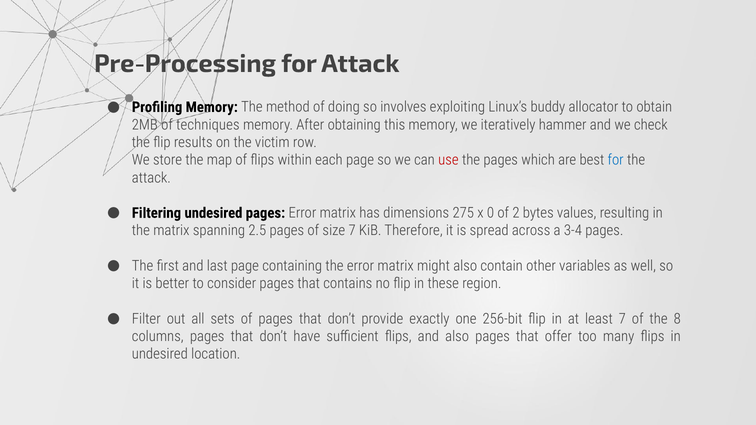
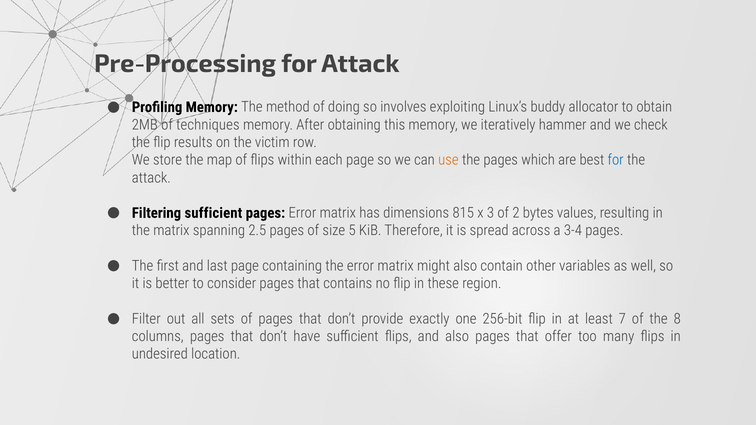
use colour: red -> orange (448, 160)
Filtering undesired: undesired -> sufficient (213, 213)
275: 275 -> 815 (463, 213)
0: 0 -> 3 (491, 213)
size 7: 7 -> 5 (352, 231)
